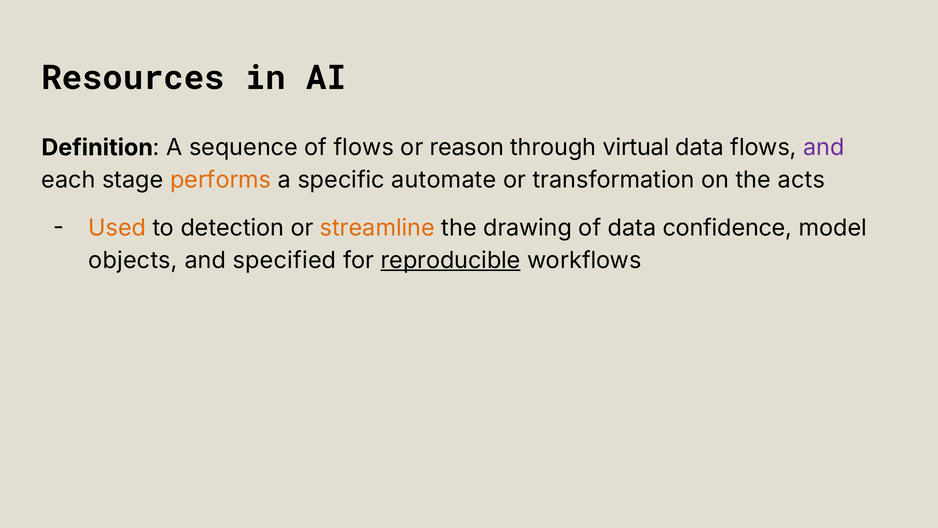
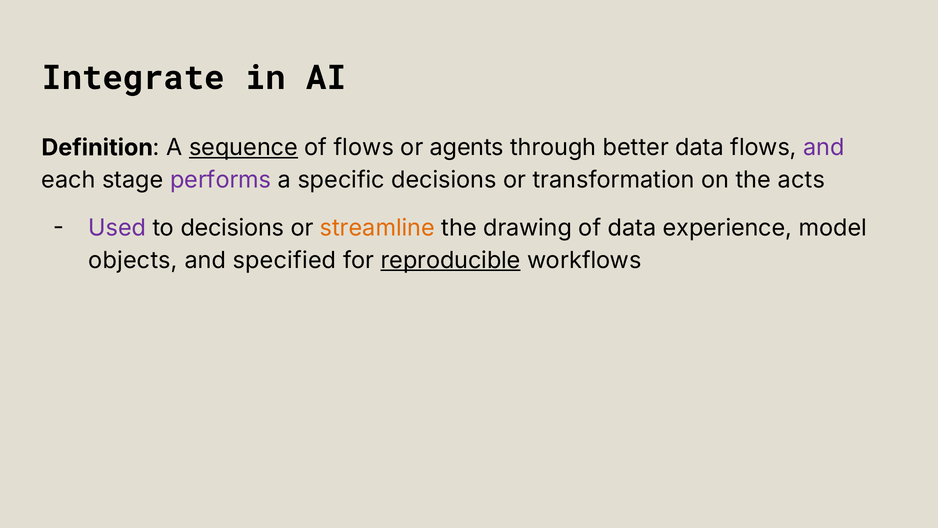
Resources: Resources -> Integrate (133, 78)
sequence underline: none -> present (244, 148)
reason: reason -> agents (467, 148)
virtual: virtual -> better (636, 148)
performs colour: orange -> purple (221, 180)
specific automate: automate -> decisions (444, 180)
Used colour: orange -> purple (117, 228)
to detection: detection -> decisions (232, 228)
confidence: confidence -> experience (727, 228)
